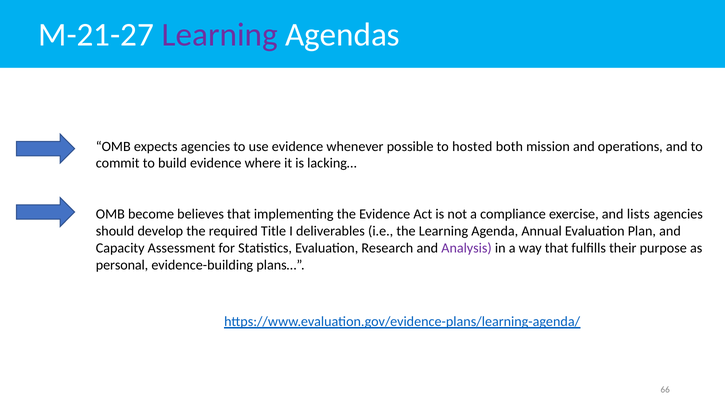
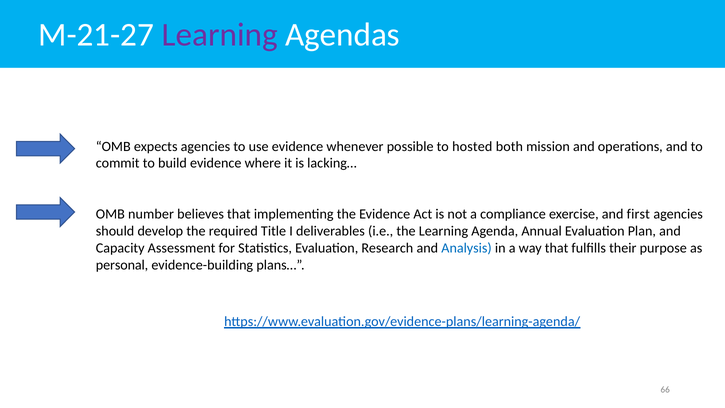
become: become -> number (151, 214)
lists: lists -> first (638, 214)
Analysis colour: purple -> blue (467, 248)
